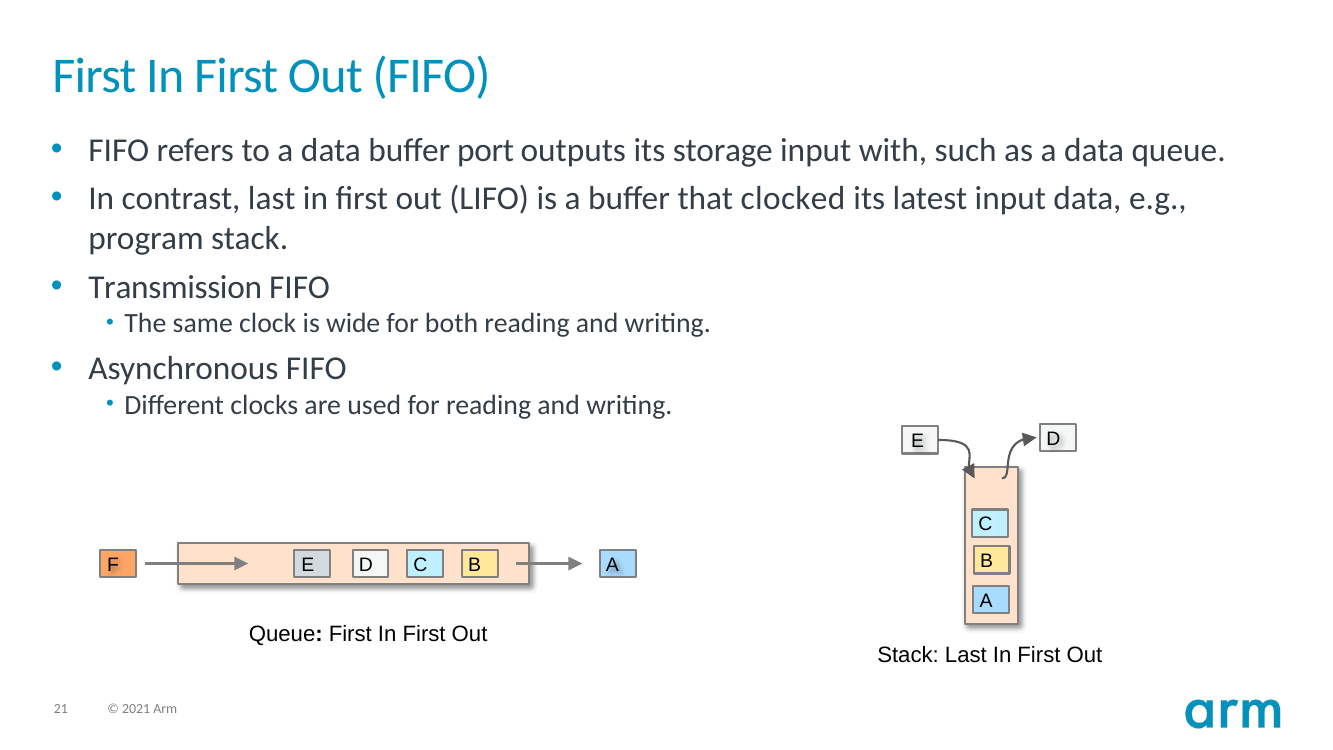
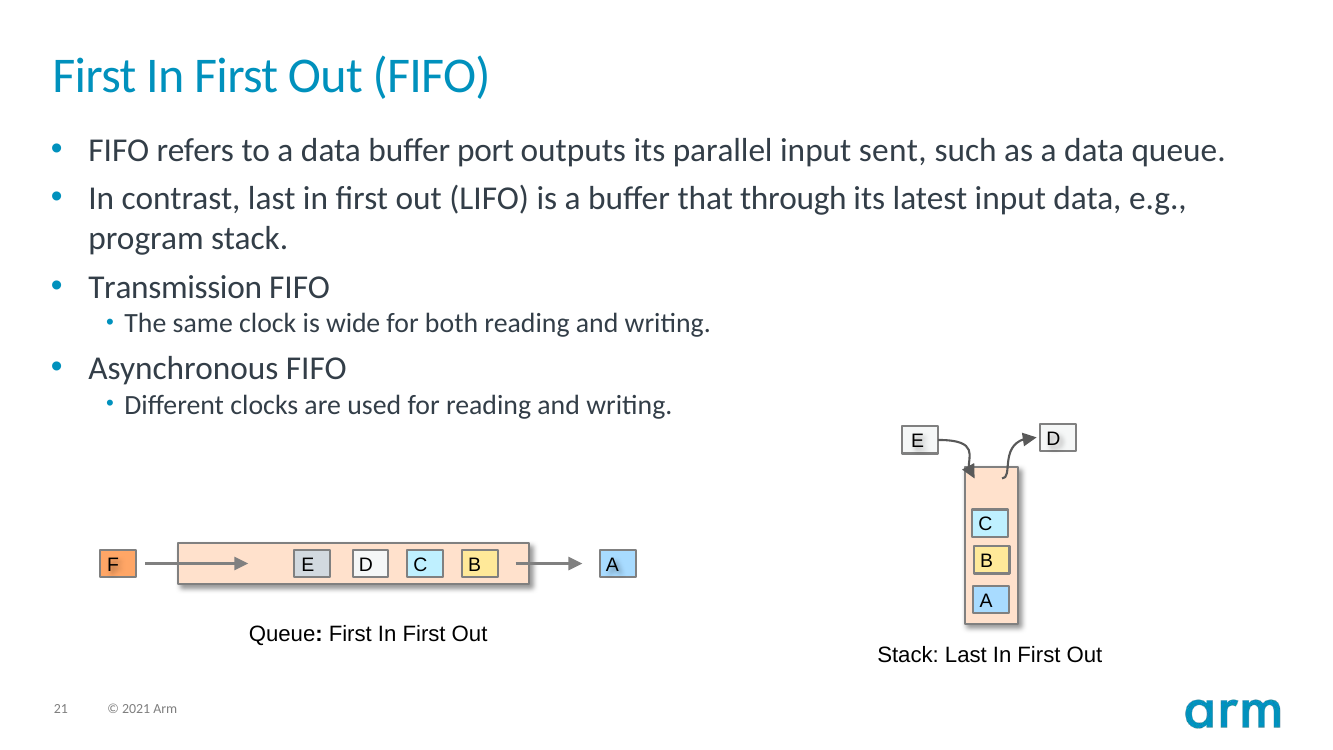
storage: storage -> parallel (723, 150)
with: with -> sent (893, 150)
clocked: clocked -> through (793, 199)
